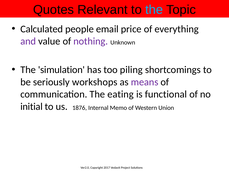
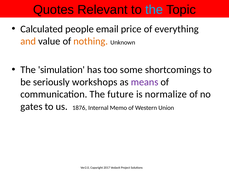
and colour: purple -> orange (28, 41)
nothing colour: purple -> orange (91, 41)
piling: piling -> some (131, 70)
eating: eating -> future (121, 94)
functional: functional -> normalize (166, 94)
initial: initial -> gates (31, 106)
